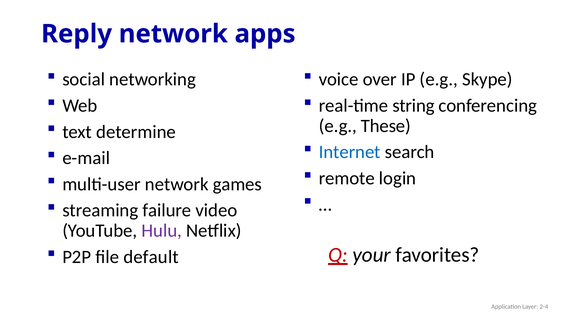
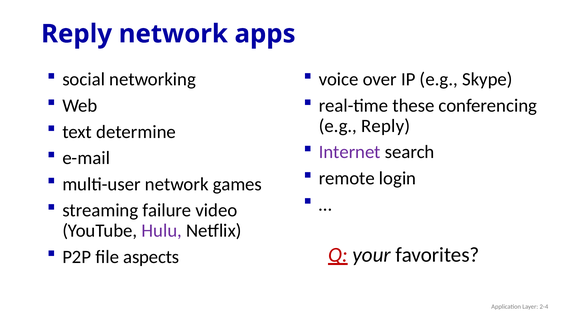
string: string -> these (413, 106)
e.g These: These -> Reply (386, 126)
Internet colour: blue -> purple (350, 152)
default: default -> aspects (151, 257)
